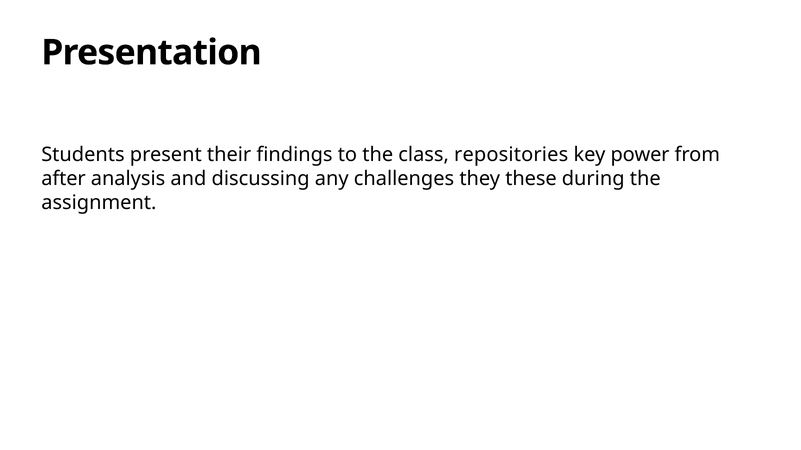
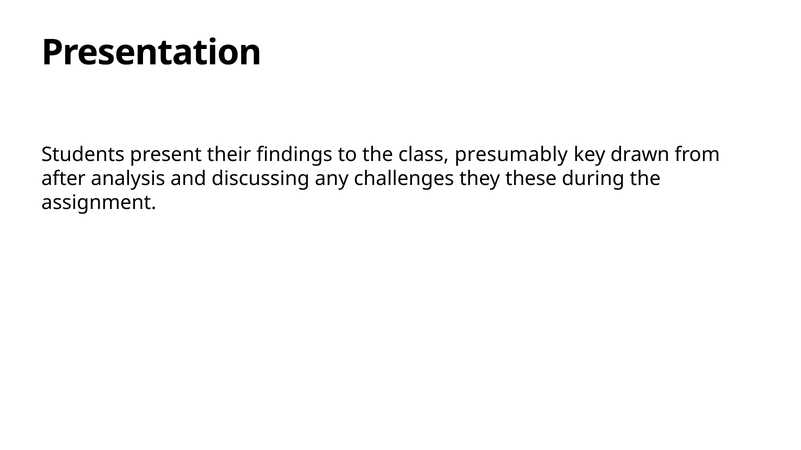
repositories: repositories -> presumably (511, 155)
power: power -> drawn (640, 155)
